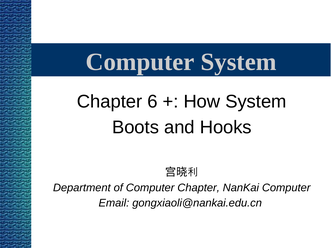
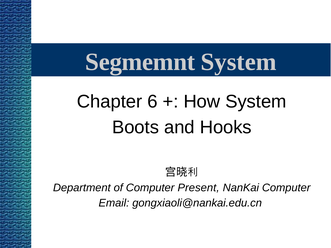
Computer: Computer -> Segmemnt (140, 62)
Computer Chapter: Chapter -> Present (199, 188)
